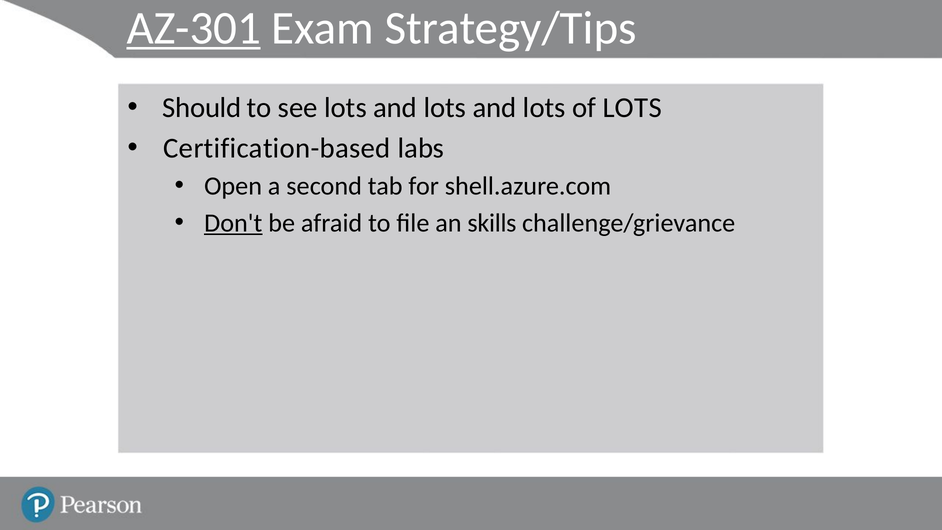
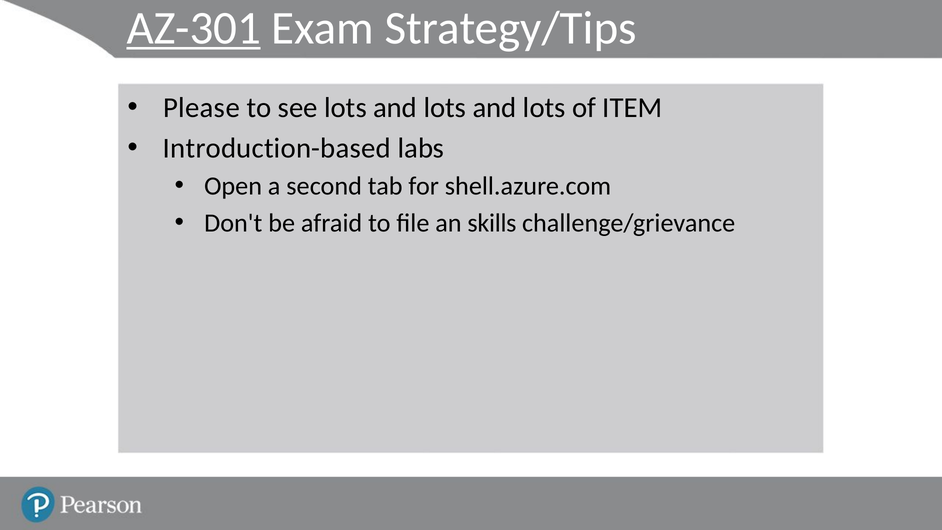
Should: Should -> Please (202, 108)
of LOTS: LOTS -> ITEM (632, 108)
Certification-based: Certification-based -> Introduction-based (277, 148)
Don't underline: present -> none (233, 223)
